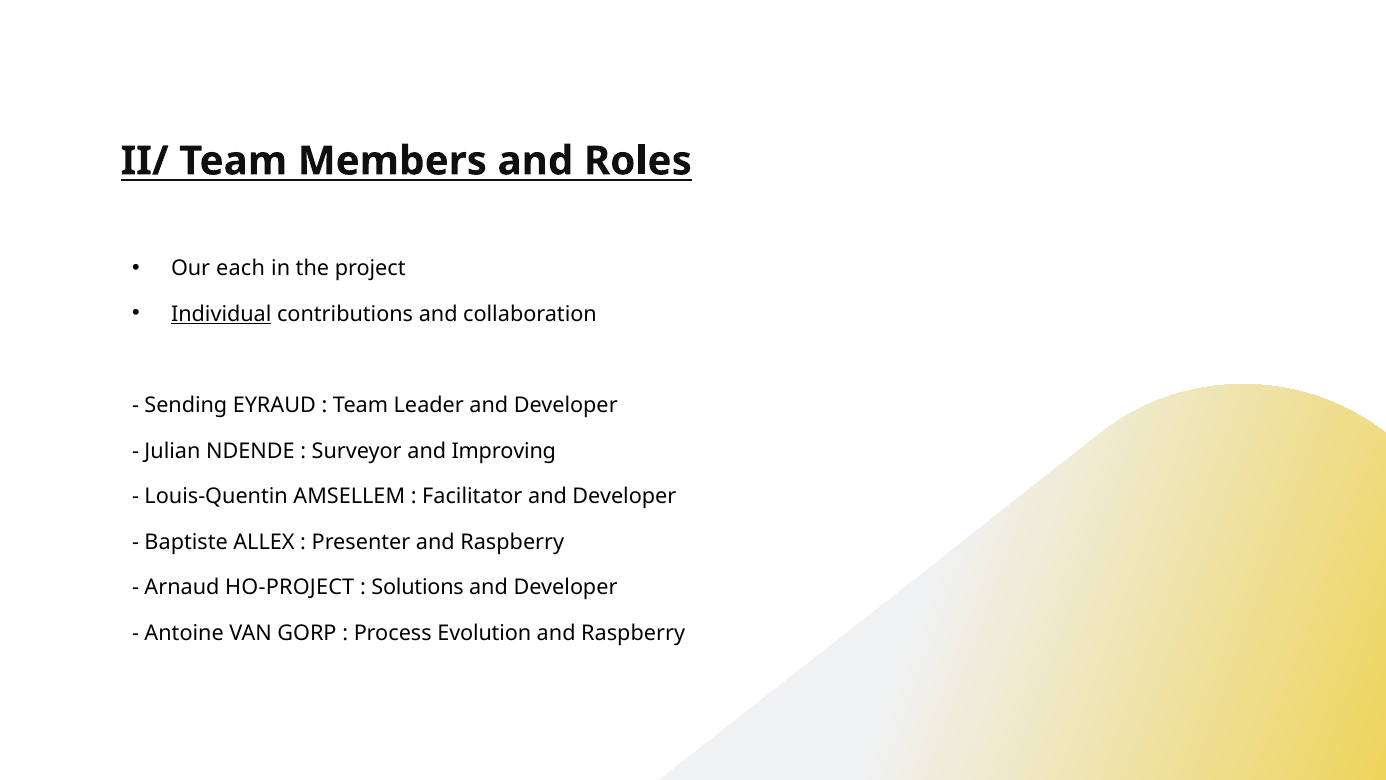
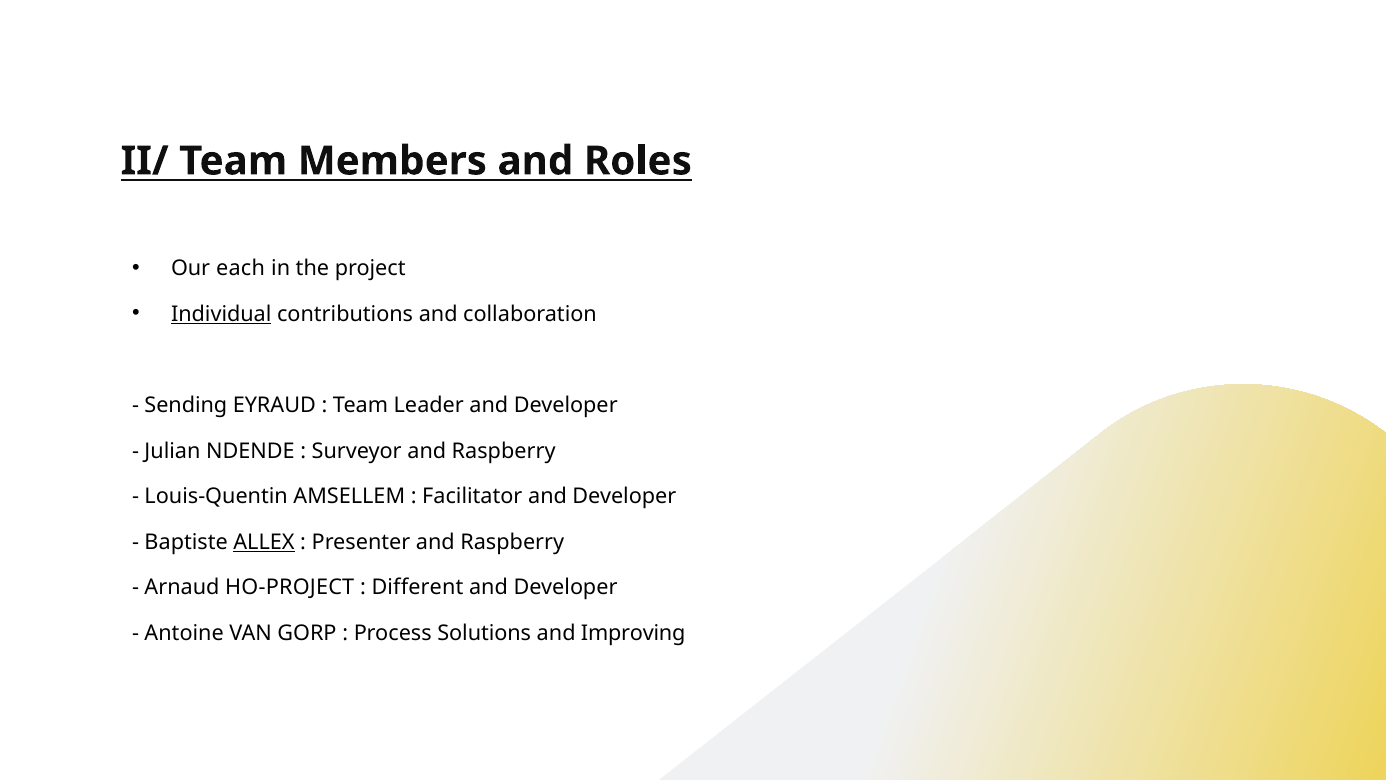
Surveyor and Improving: Improving -> Raspberry (504, 451)
ALLEX underline: none -> present (264, 542)
Solutions: Solutions -> Different (417, 588)
Evolution: Evolution -> Solutions (484, 633)
Raspberry: Raspberry -> Improving (633, 633)
